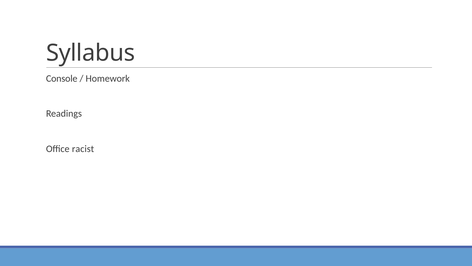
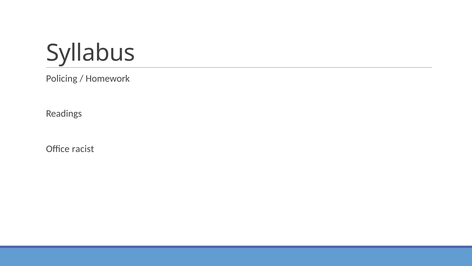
Console: Console -> Policing (62, 78)
